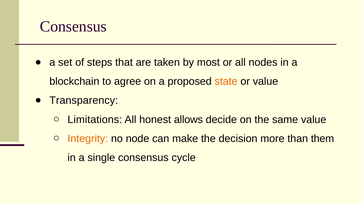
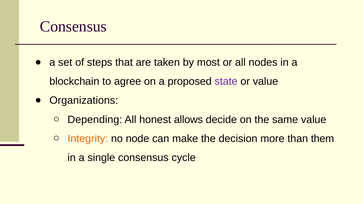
state colour: orange -> purple (226, 82)
Transparency: Transparency -> Organizations (84, 101)
Limitations: Limitations -> Depending (95, 120)
